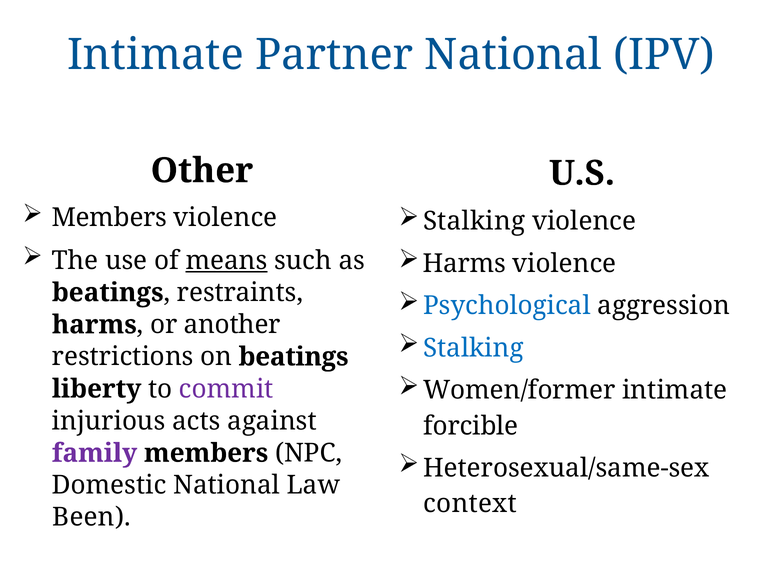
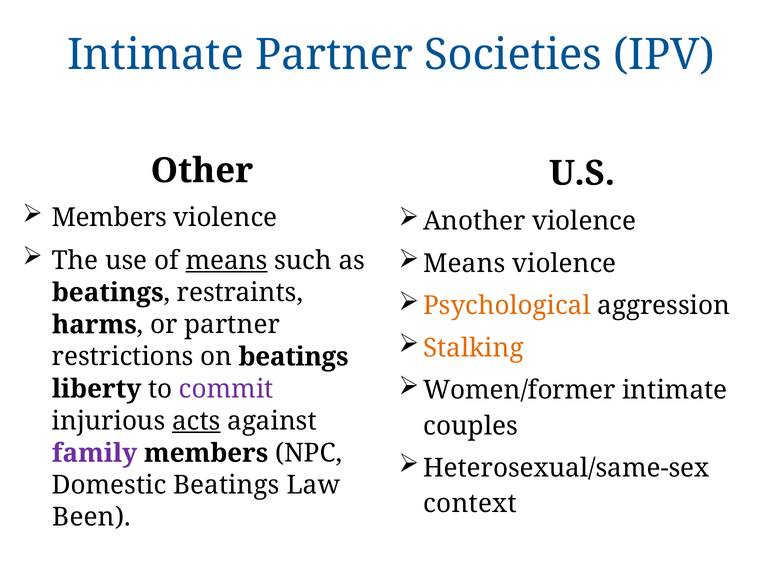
Partner National: National -> Societies (513, 55)
Stalking: Stalking -> Another (474, 221)
Harms: Harms -> Means (464, 263)
Psychological colour: blue -> orange (507, 306)
or another: another -> partner (232, 324)
Stalking colour: blue -> orange (473, 348)
acts underline: none -> present (196, 421)
forcible: forcible -> couples (471, 426)
Domestic National: National -> Beatings (226, 485)
